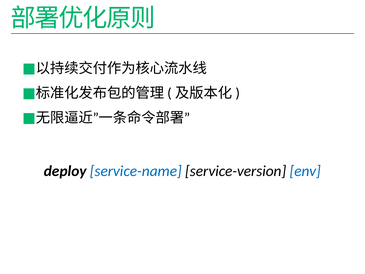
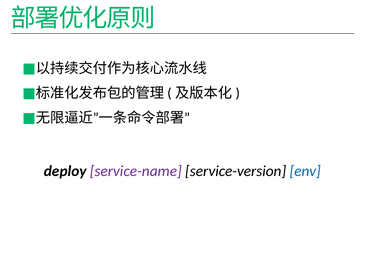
service-name colour: blue -> purple (136, 171)
